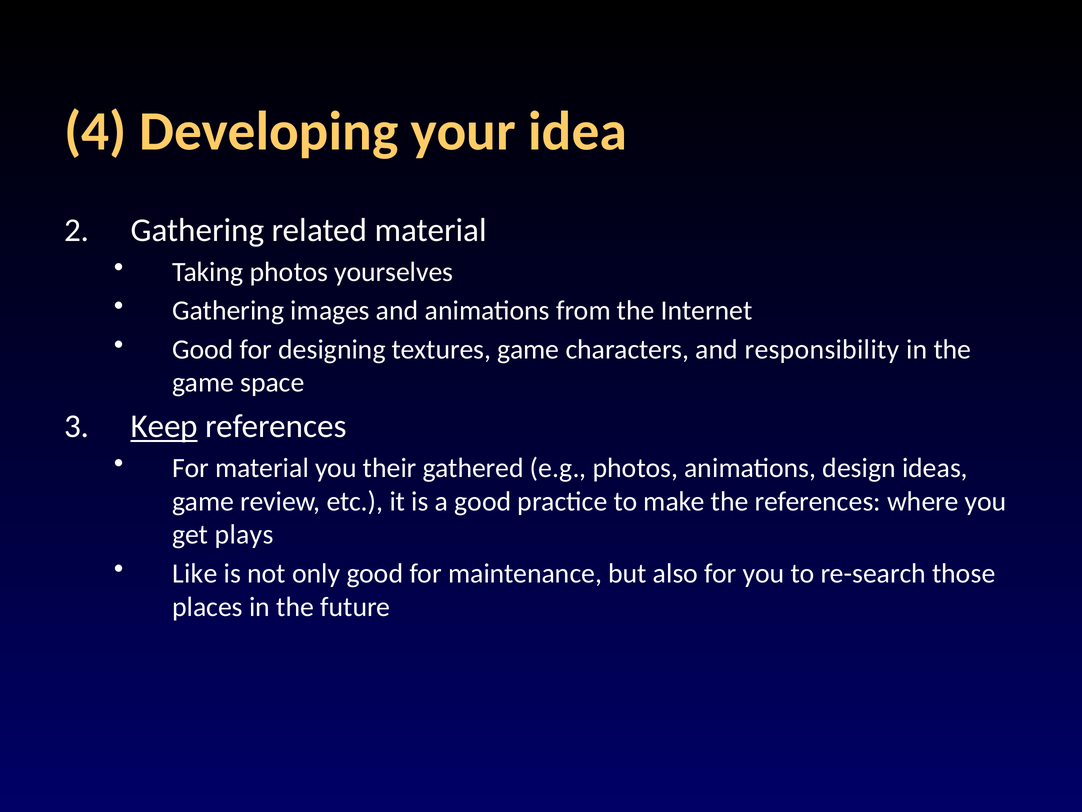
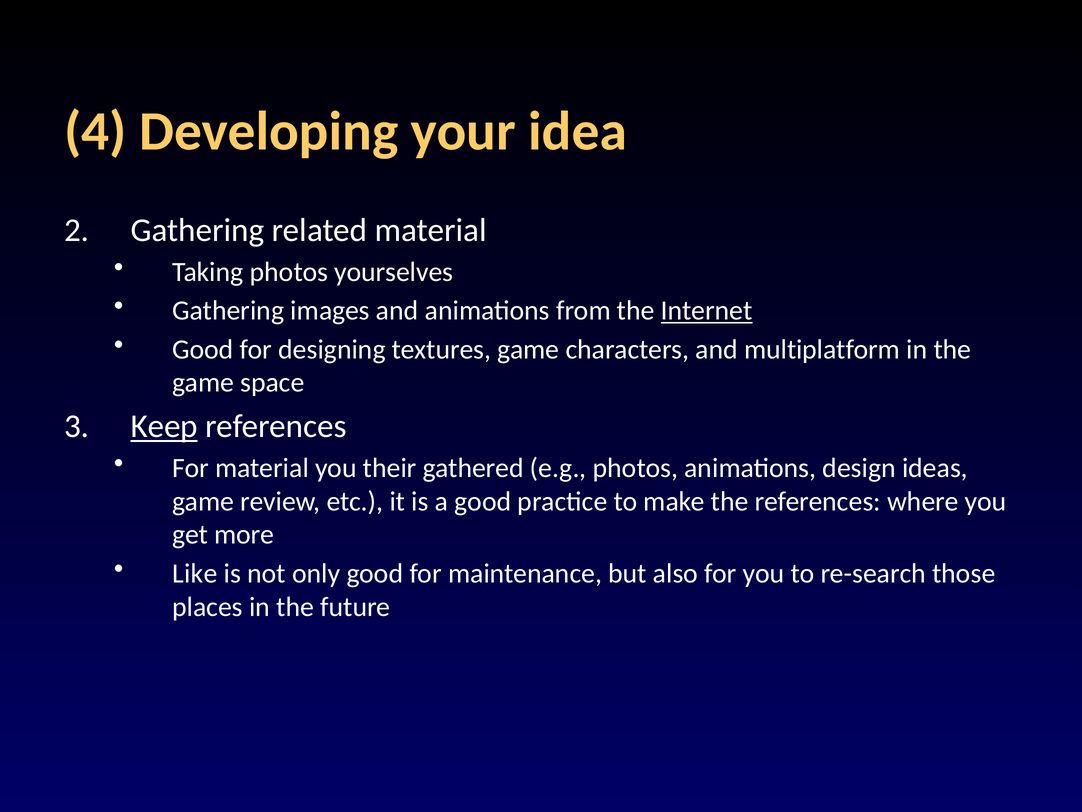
Internet underline: none -> present (707, 310)
responsibility: responsibility -> multiplatform (822, 349)
plays: plays -> more (244, 534)
